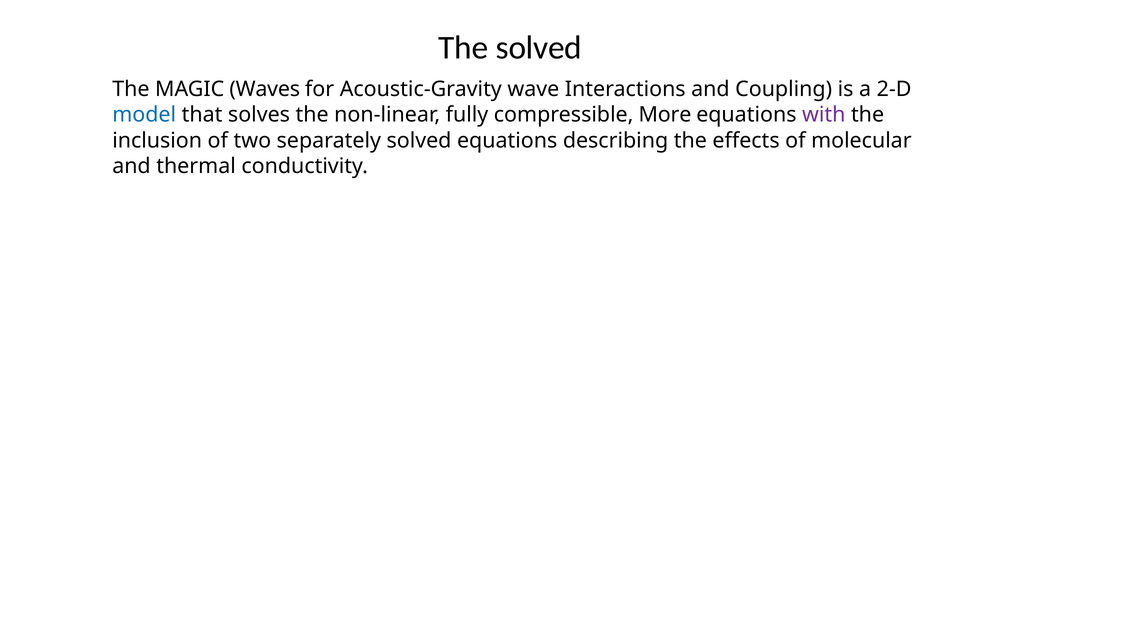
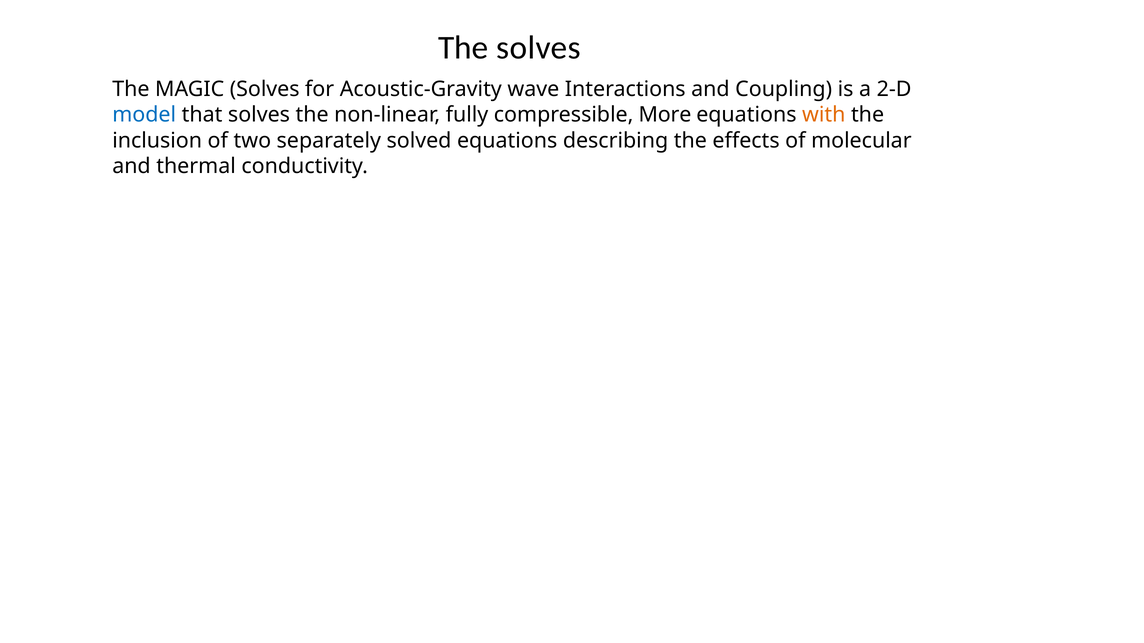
The solved: solved -> solves (539, 48)
MAGIC Waves: Waves -> Solves (265, 89)
with colour: purple -> orange (824, 115)
